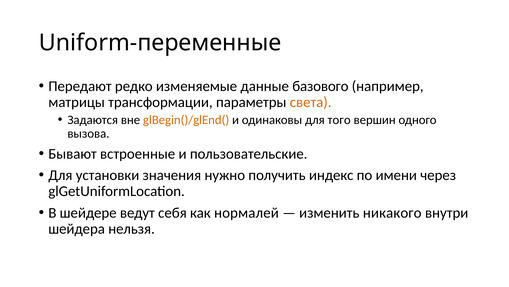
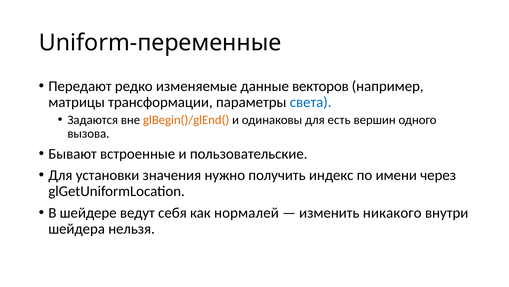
базового: базового -> векторов (320, 86)
света colour: orange -> blue (311, 102)
того: того -> есть (339, 120)
